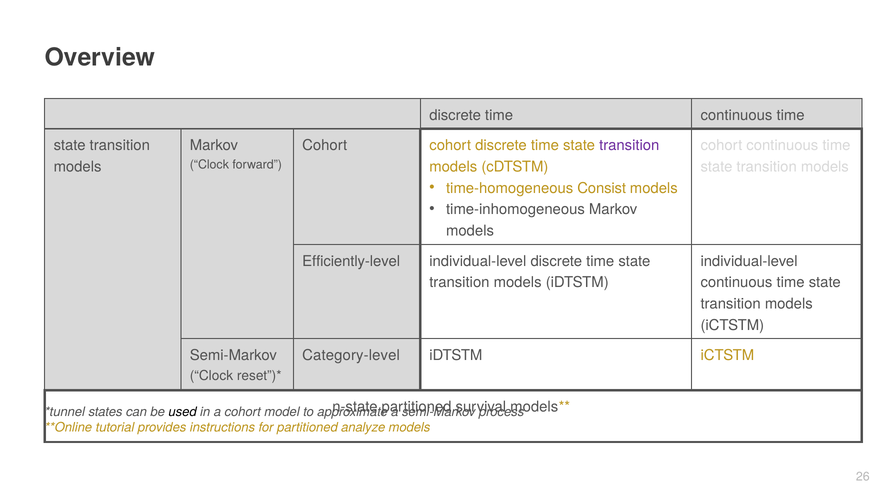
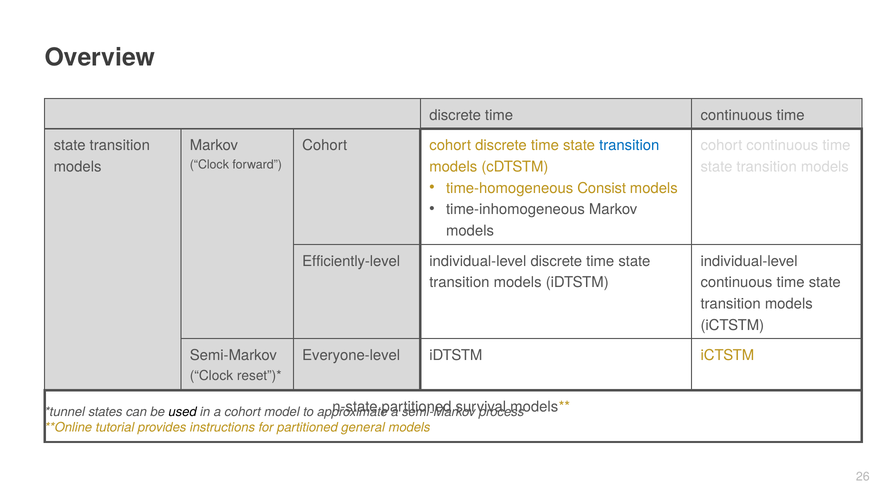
transition colour: purple -> blue (629, 145)
Category-level: Category-level -> Everyone-level (351, 355)
analyze: analyze -> general (363, 427)
